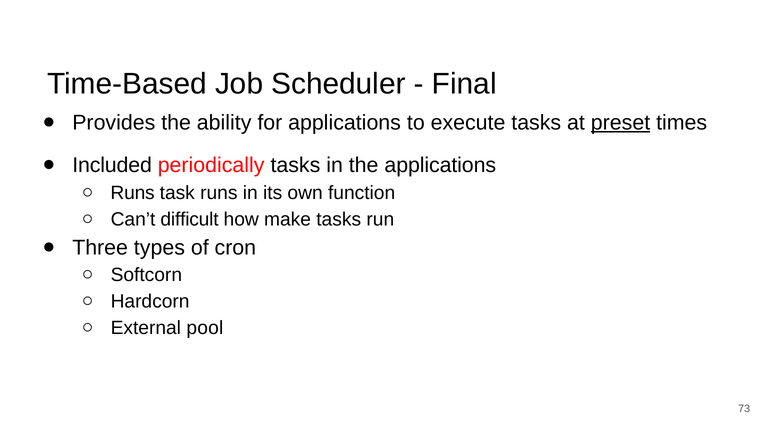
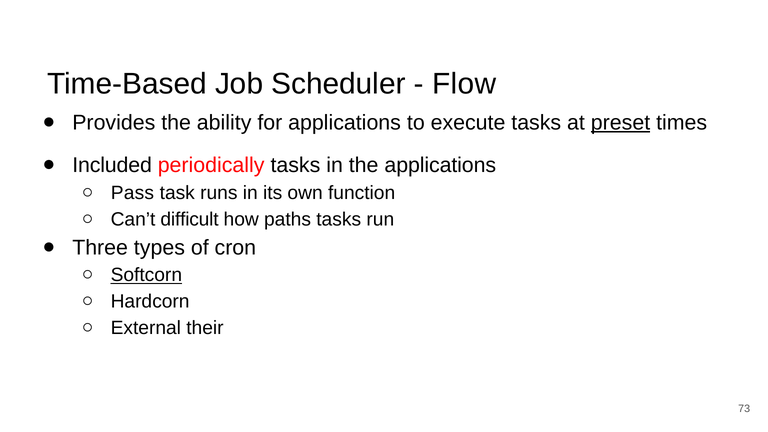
Final: Final -> Flow (464, 84)
Runs: Runs -> Pass (132, 193)
make: make -> paths (288, 219)
Softcorn underline: none -> present (146, 275)
pool: pool -> their (205, 328)
